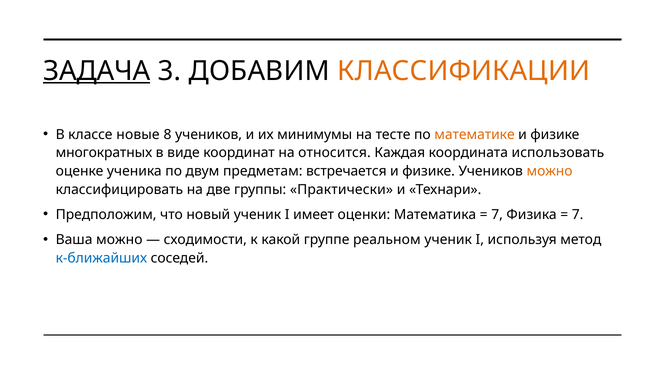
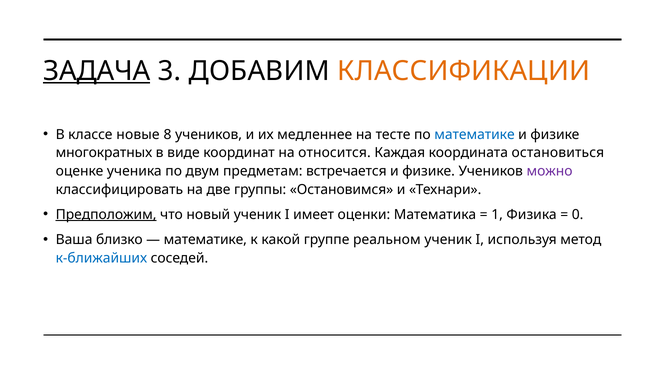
минимумы: минимумы -> медленнее (315, 135)
математике colour: orange -> blue (475, 135)
использовать: использовать -> остановиться (558, 153)
можно colour: orange -> purple (550, 171)
Практически: Практически -> Остановимся (342, 189)
Предположим underline: none -> present (106, 215)
7: 7 -> 1 (497, 215)
7: 7 -> 0 (578, 215)
Ваша можно: можно -> близко (119, 240)
сходимости: сходимости -> математике (205, 240)
